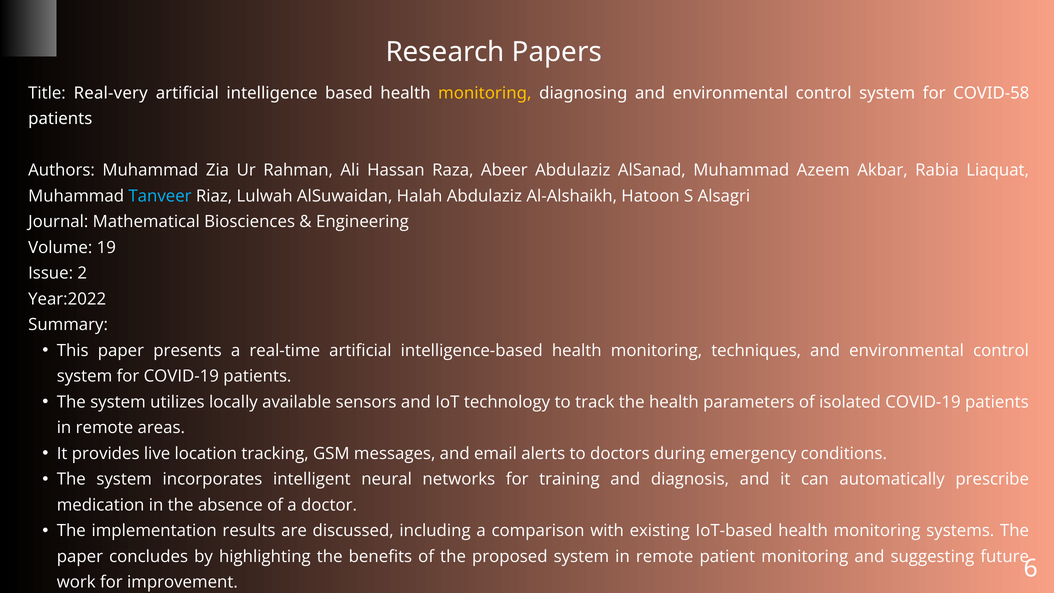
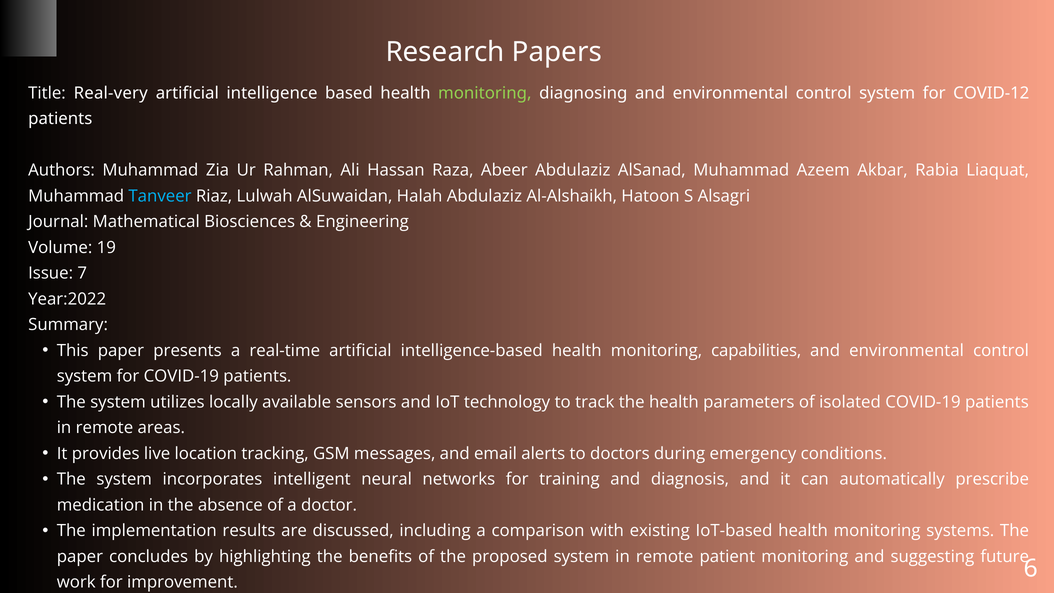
monitoring colour: yellow -> light green (485, 93)
COVID-58: COVID-58 -> COVID-12 (991, 93)
2: 2 -> 7 (82, 273)
techniques: techniques -> capabilities (756, 351)
